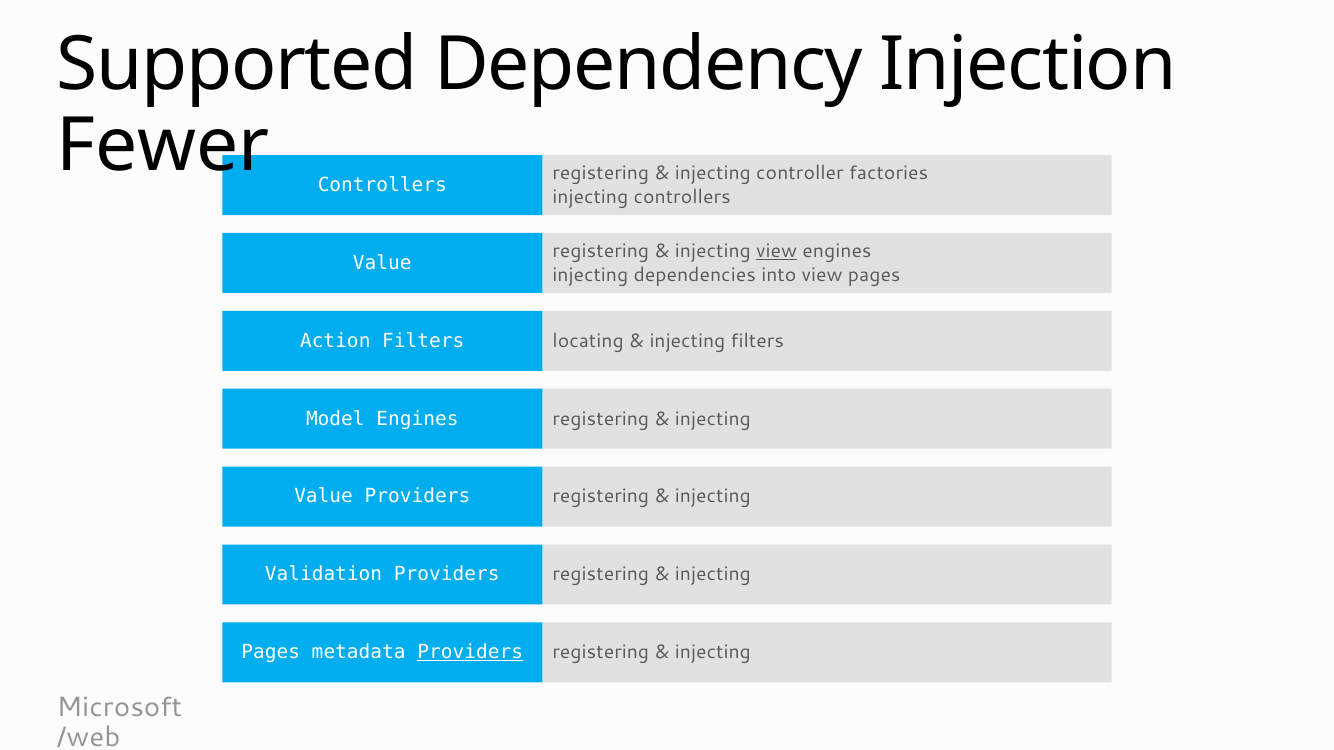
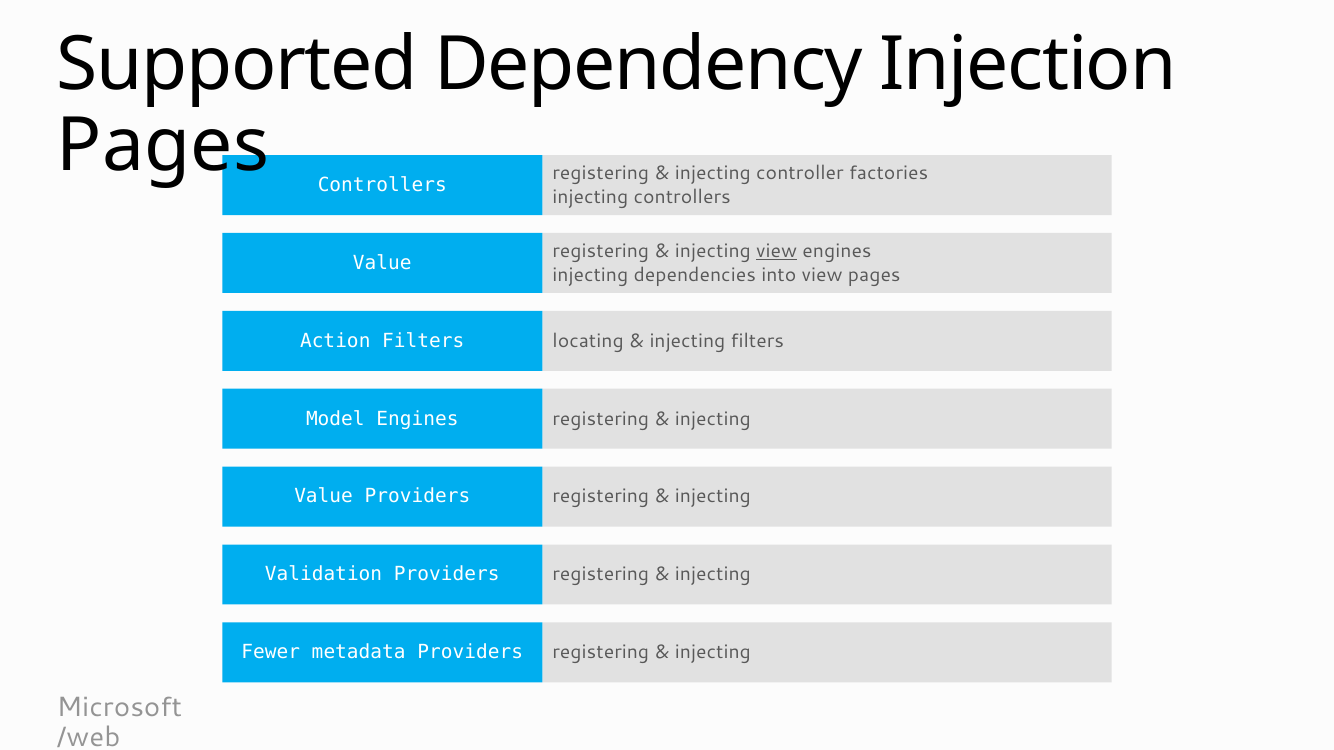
Fewer: Fewer -> Pages (163, 146)
Pages: Pages -> Fewer (271, 653)
Providers underline: present -> none (470, 653)
